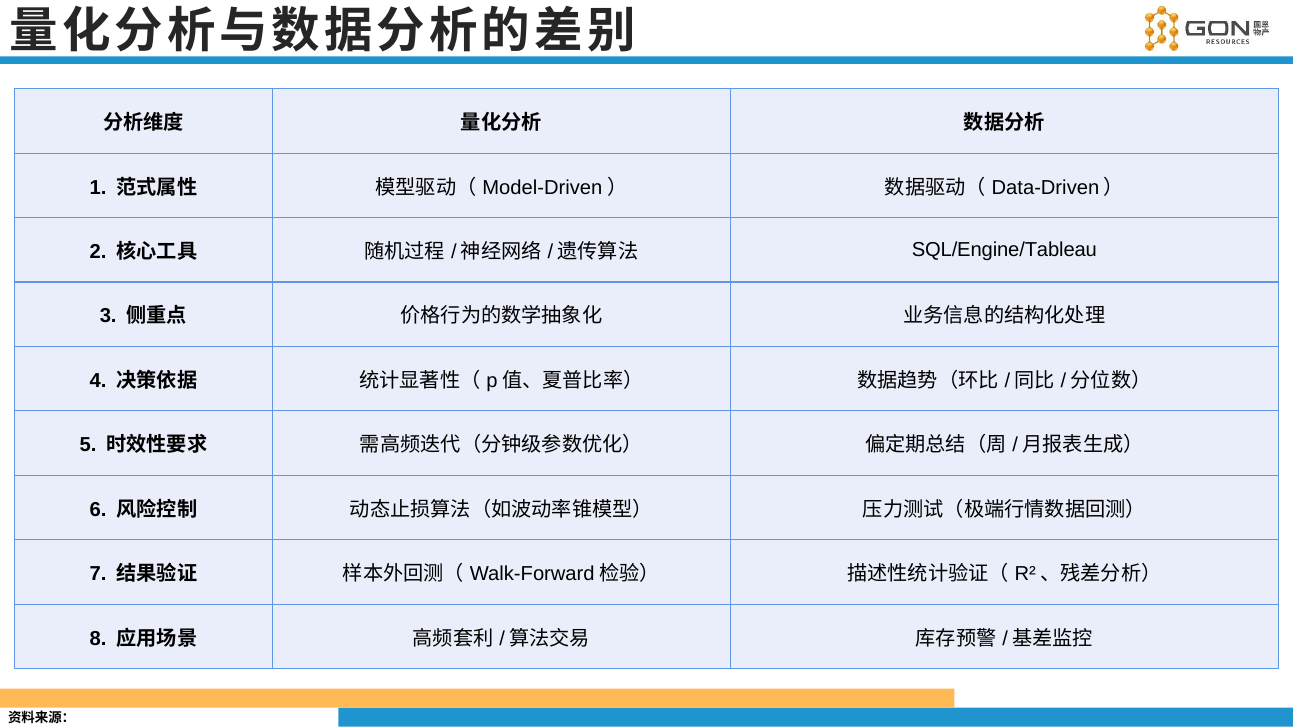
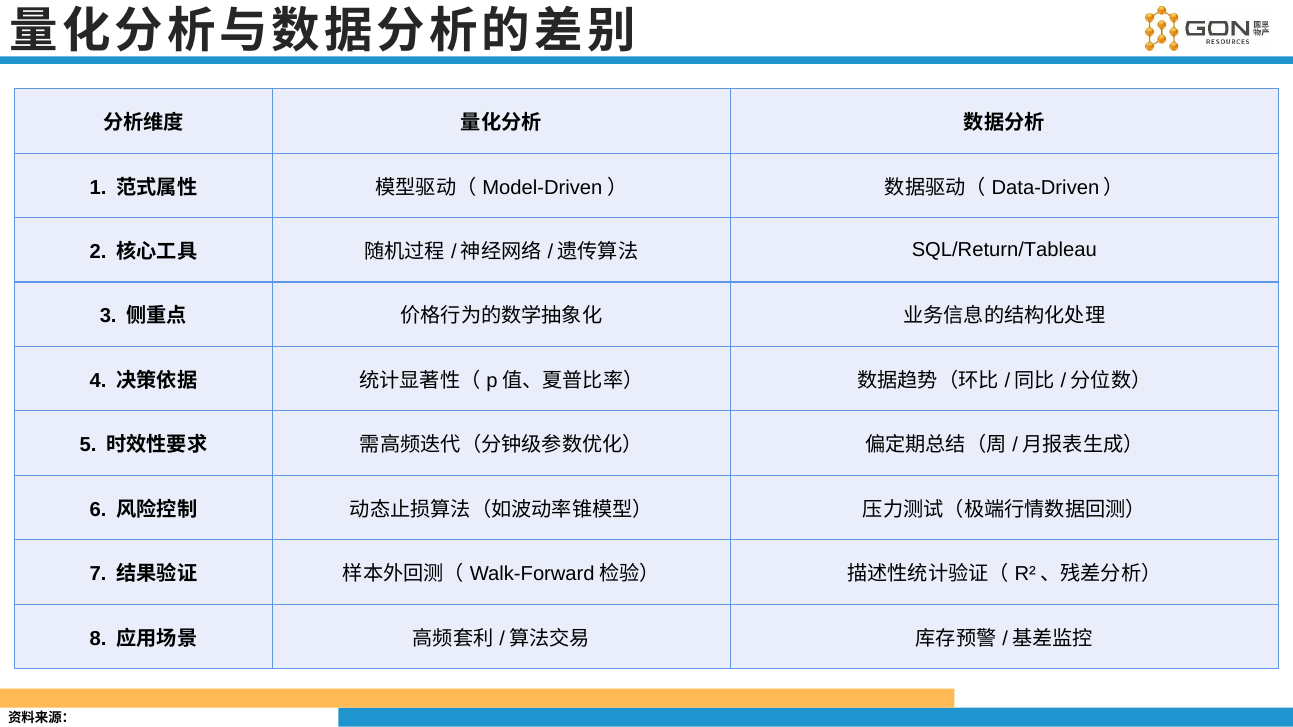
SQL/Engine/Tableau: SQL/Engine/Tableau -> SQL/Return/Tableau (1004, 250)
